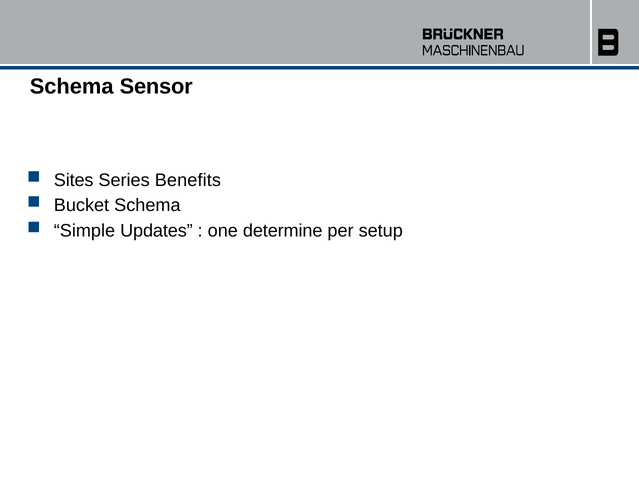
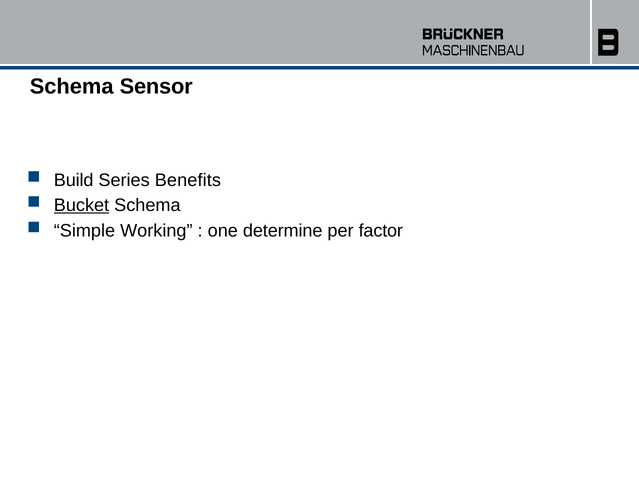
Sites: Sites -> Build (74, 180)
Bucket underline: none -> present (81, 205)
Updates: Updates -> Working (156, 231)
setup: setup -> factor (381, 231)
